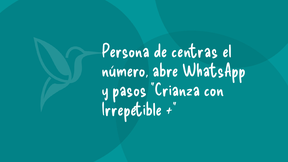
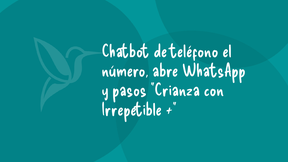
Persona: Persona -> Chatbot (126, 51)
centras: centras -> teléfono (195, 51)
